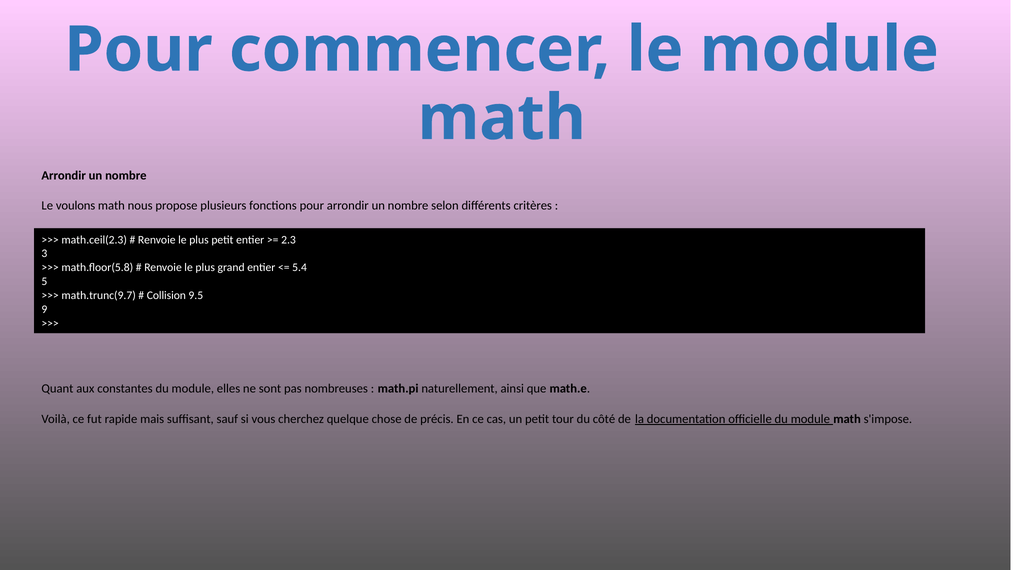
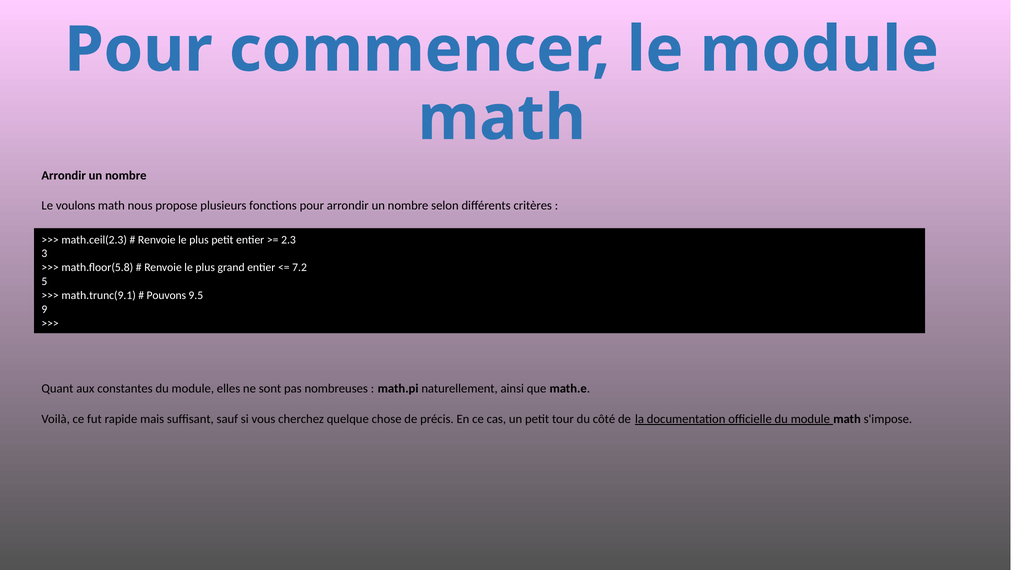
5.4: 5.4 -> 7.2 (300, 267)
math.trunc(9.7: math.trunc(9.7 -> math.trunc(9.1 (99, 295)
Collision: Collision -> Pouvons (166, 295)
